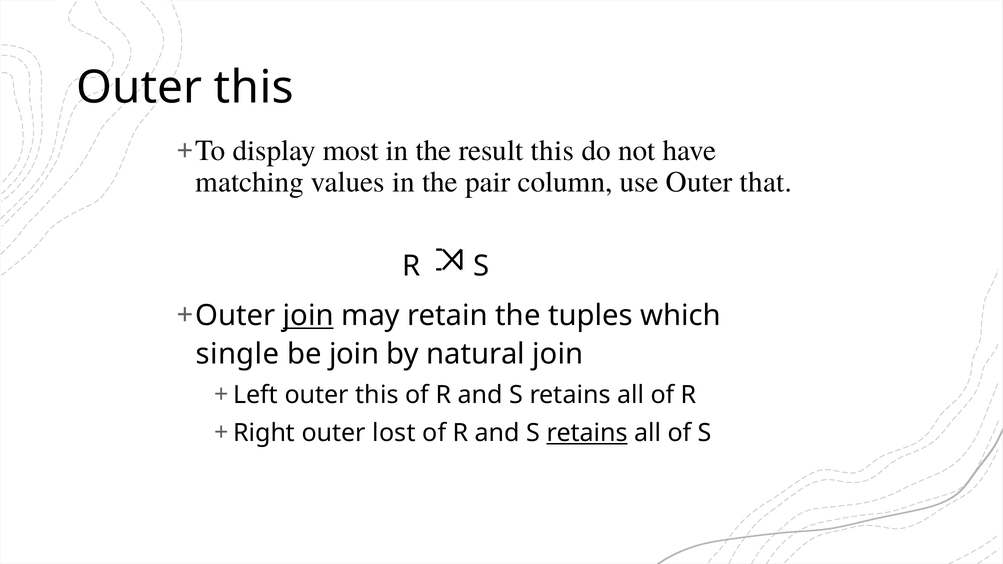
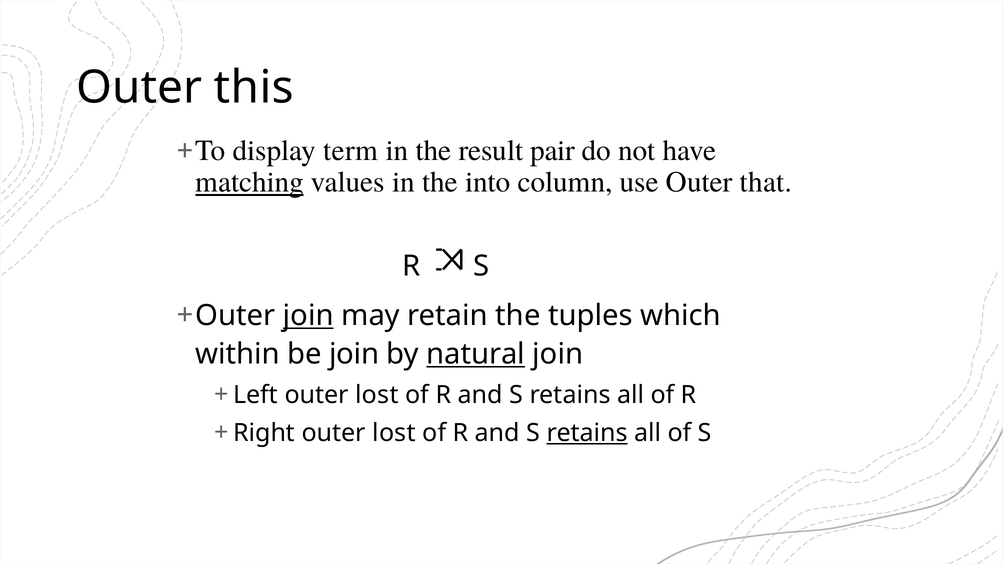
most: most -> term (351, 151)
result this: this -> pair (553, 151)
matching underline: none -> present (250, 182)
pair: pair -> into (488, 182)
single: single -> within (238, 354)
natural underline: none -> present (476, 354)
this: this -> lost (377, 395)
